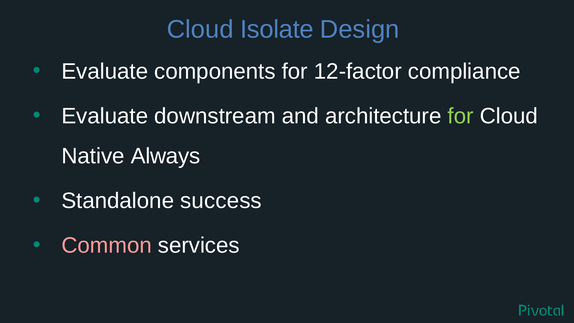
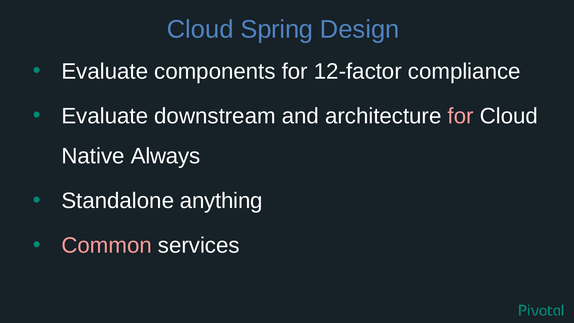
Isolate: Isolate -> Spring (277, 29)
for colour: light green -> pink (461, 116)
success: success -> anything (221, 201)
